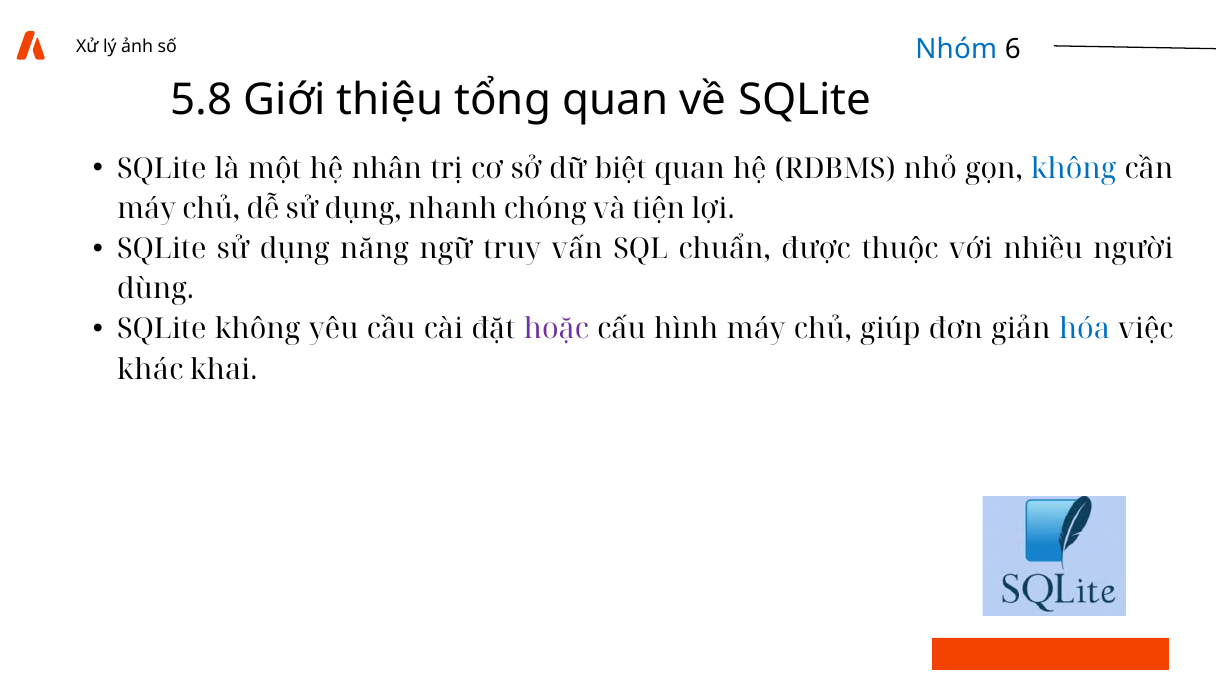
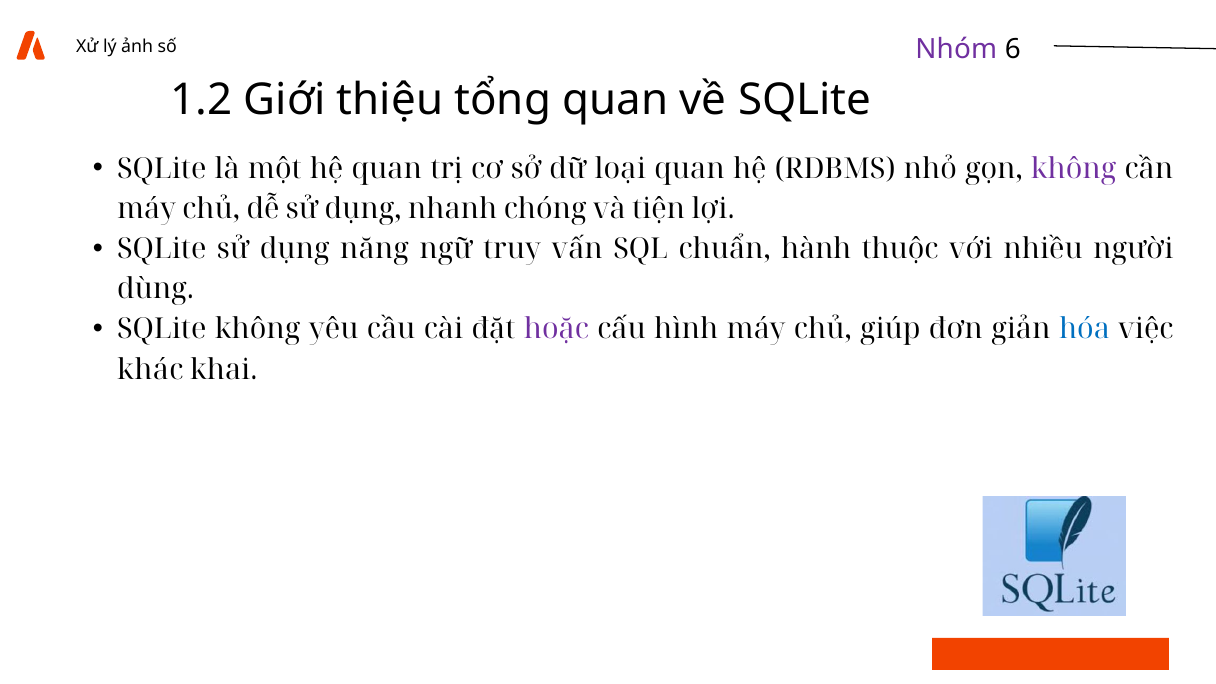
Nhóm colour: blue -> purple (956, 50)
5.8: 5.8 -> 1.2 (202, 100)
hệ nhân: nhân -> quan (387, 169)
biệt: biệt -> loại (620, 169)
không colour: blue -> purple (1074, 169)
được: được -> hành (816, 249)
